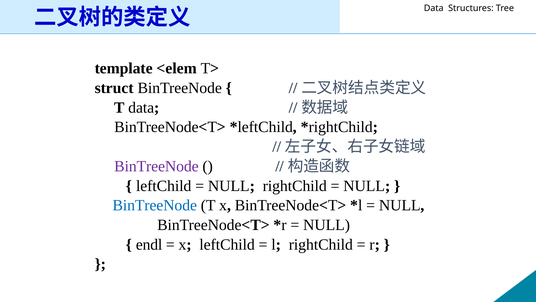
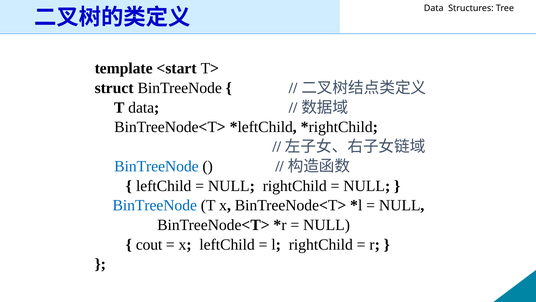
<elem: <elem -> <start (177, 68)
BinTreeNode colour: purple -> blue (156, 166)
endl: endl -> cout (149, 244)
